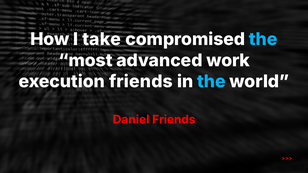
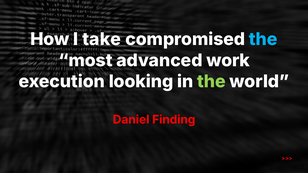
execution friends: friends -> looking (141, 82)
the colour: light blue -> light green (211, 82)
Daniel Friends: Friends -> Finding (174, 120)
